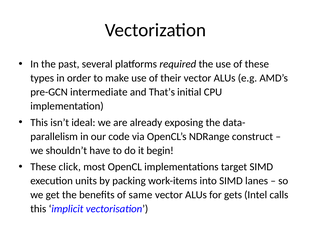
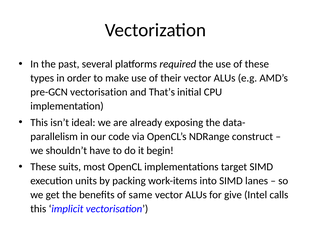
pre-GCN intermediate: intermediate -> vectorisation (99, 92)
click: click -> suits (70, 167)
gets: gets -> give (233, 195)
